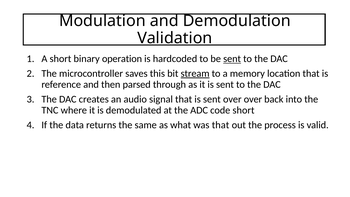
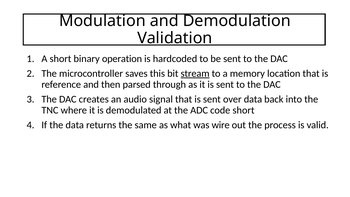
sent underline: present -> none (232, 59)
over over: over -> data (253, 99)
was that: that -> wire (221, 125)
